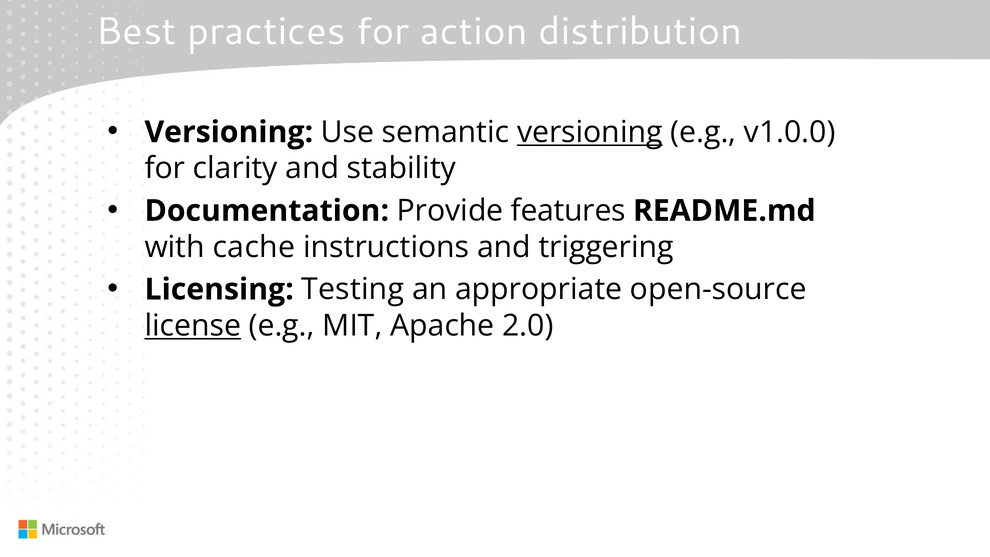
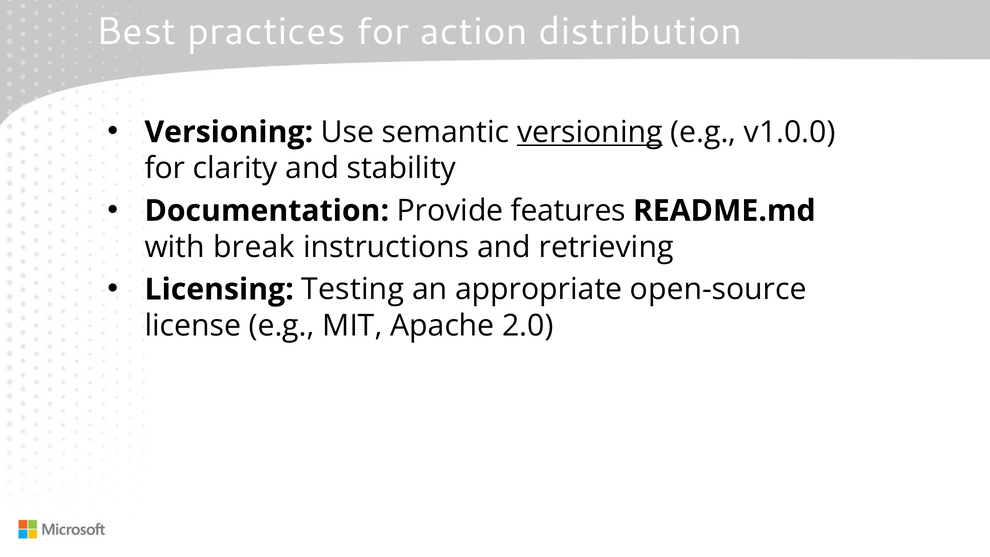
cache: cache -> break (254, 247)
triggering: triggering -> retrieving (606, 247)
license underline: present -> none (193, 326)
